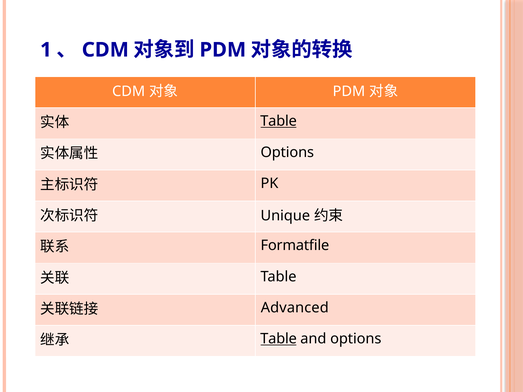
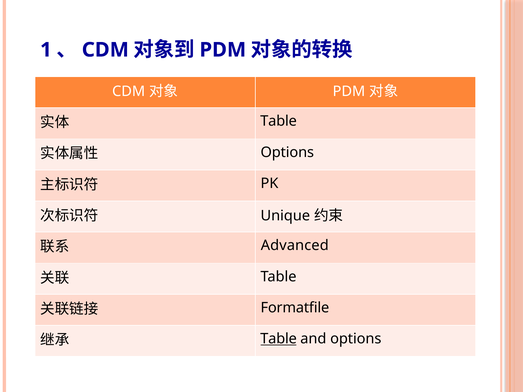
Table underline: present -> none (279, 121)
Formatfile: Formatfile -> Advanced (295, 246)
Advanced: Advanced -> Formatfile (295, 308)
